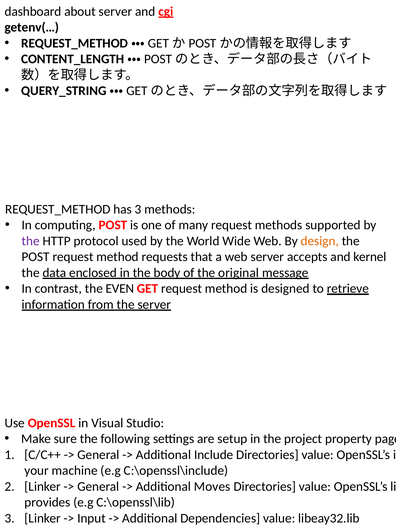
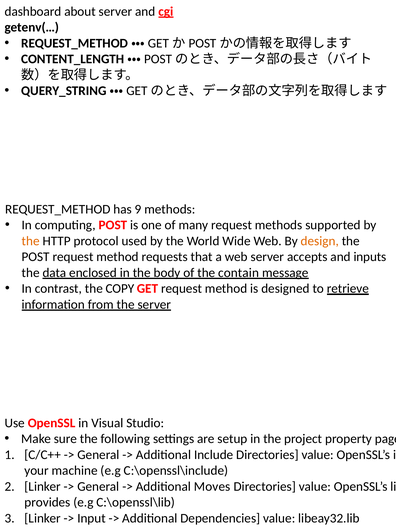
has 3: 3 -> 9 (138, 209)
the colour: purple -> orange (31, 240)
kernel: kernel -> inputs (370, 256)
original: original -> contain (239, 272)
EVEN: EVEN -> COPY (120, 288)
